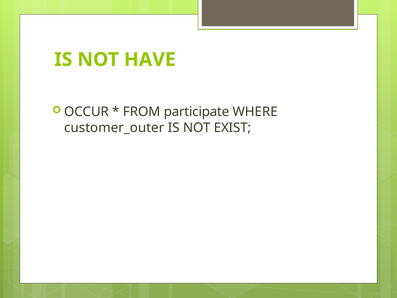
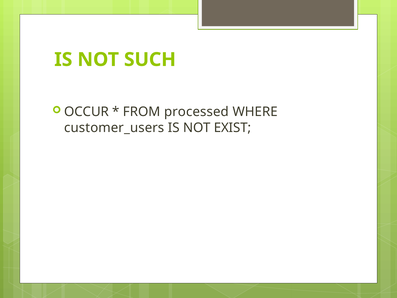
HAVE: HAVE -> SUCH (150, 60)
participate: participate -> processed (196, 112)
customer_outer: customer_outer -> customer_users (114, 128)
